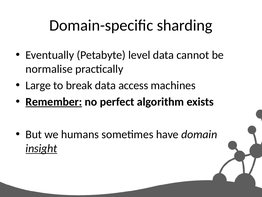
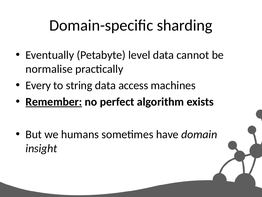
Large: Large -> Every (38, 85)
break: break -> string (79, 85)
insight underline: present -> none (41, 148)
